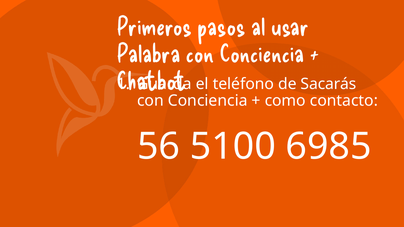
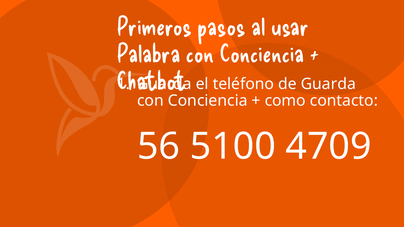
de Sacarás: Sacarás -> Guarda (328, 84)
6985: 6985 -> 4709 (329, 147)
